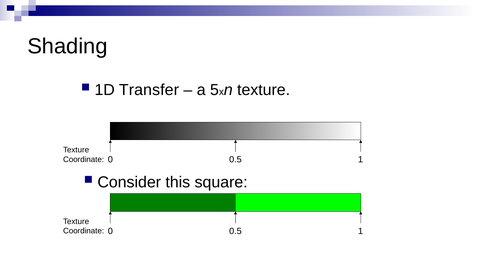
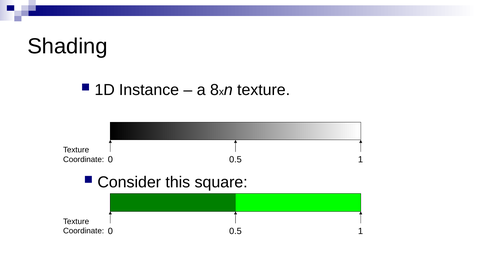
Transfer: Transfer -> Instance (149, 90)
5: 5 -> 8 (214, 90)
